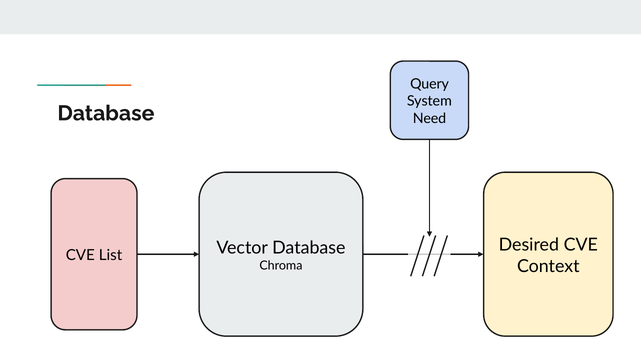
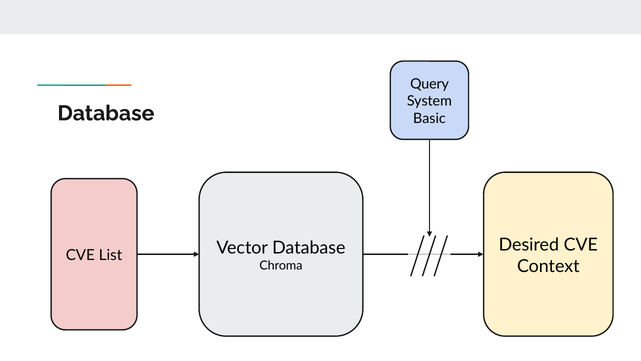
Need: Need -> Basic (429, 118)
